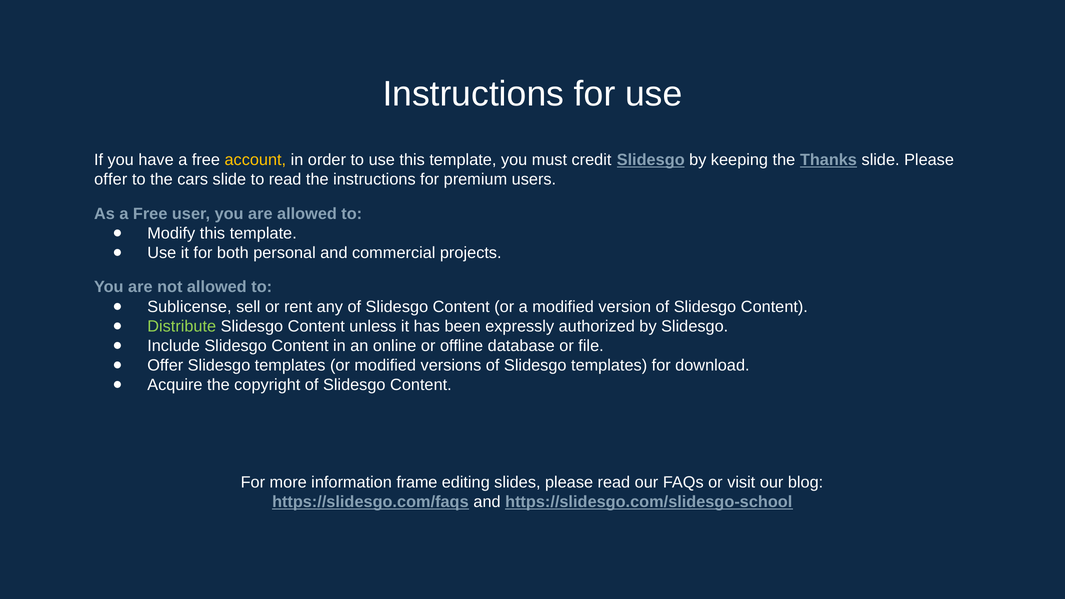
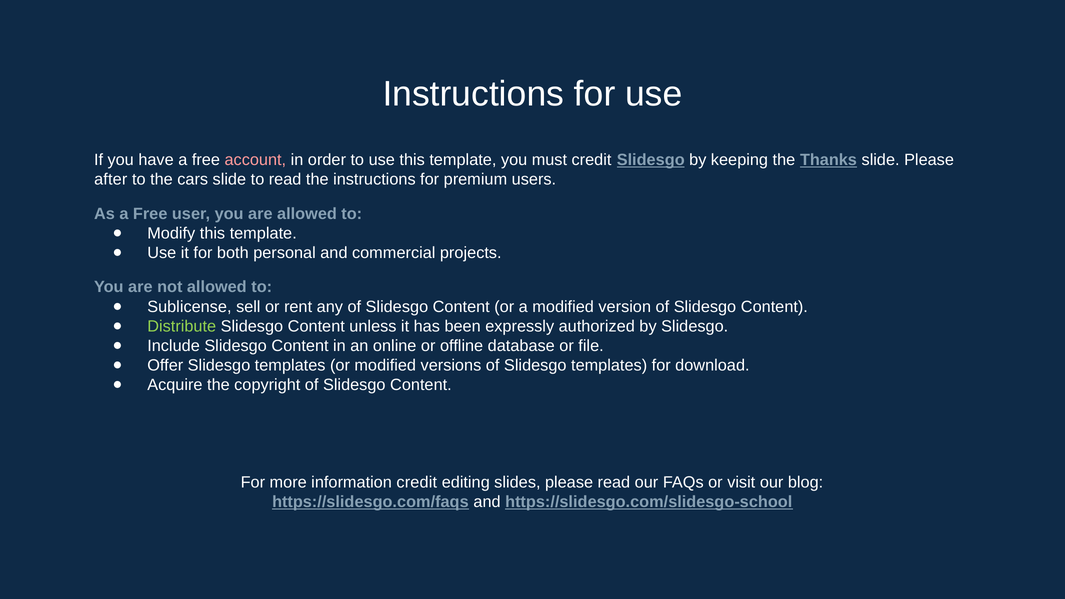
account colour: yellow -> pink (255, 160)
offer: offer -> after (111, 179)
information frame: frame -> credit (417, 483)
